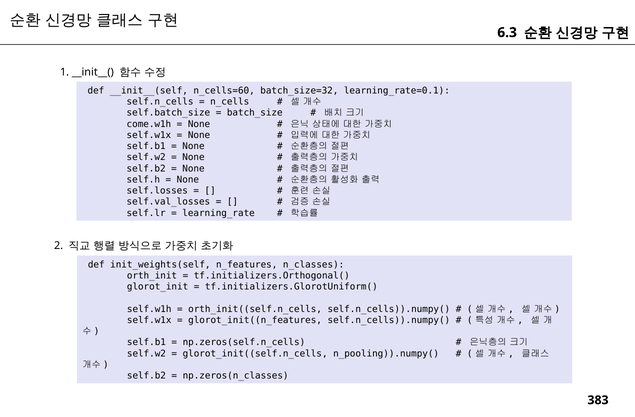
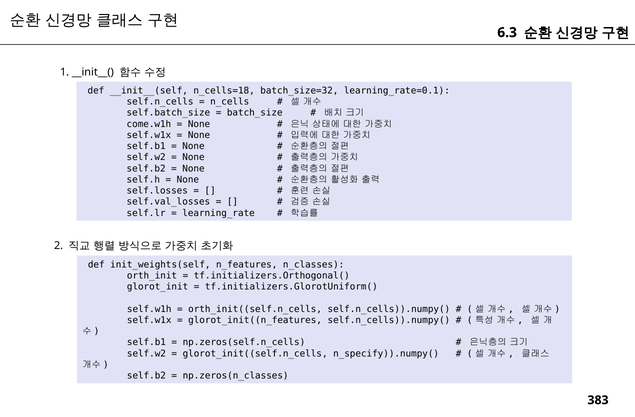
n_cells=60: n_cells=60 -> n_cells=18 (224, 91)
n_pooling)).numpy(: n_pooling)).numpy( -> n_specify)).numpy( (386, 354)
